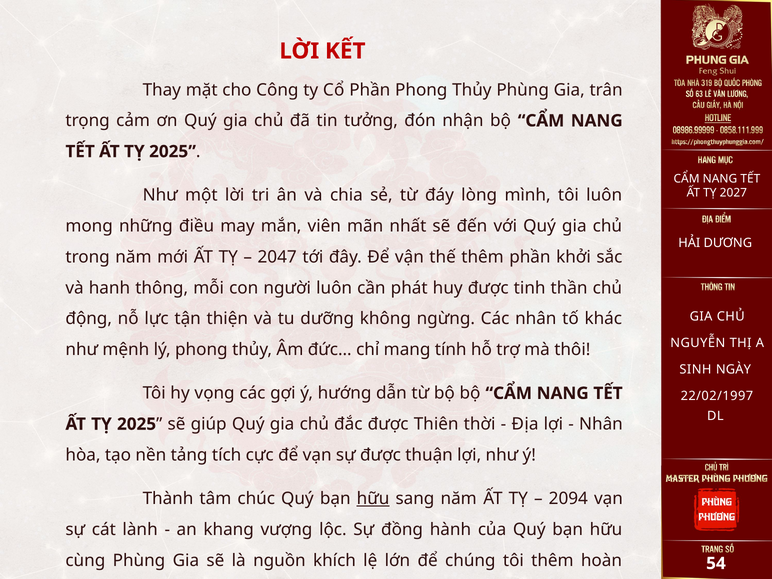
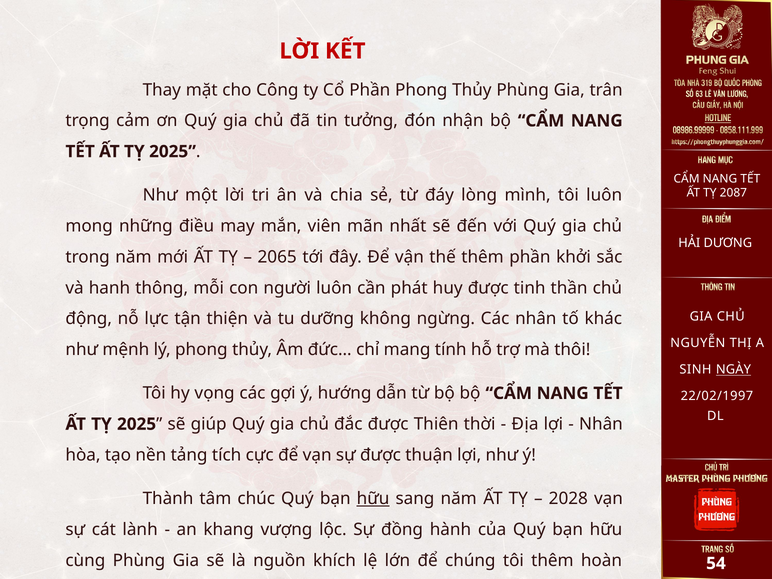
2027: 2027 -> 2087 (733, 193)
2047: 2047 -> 2065 (277, 257)
NGÀY underline: none -> present (733, 370)
2094: 2094 -> 2028 (568, 499)
